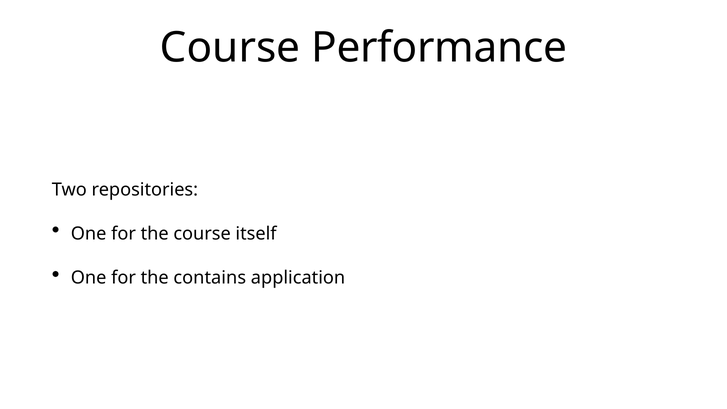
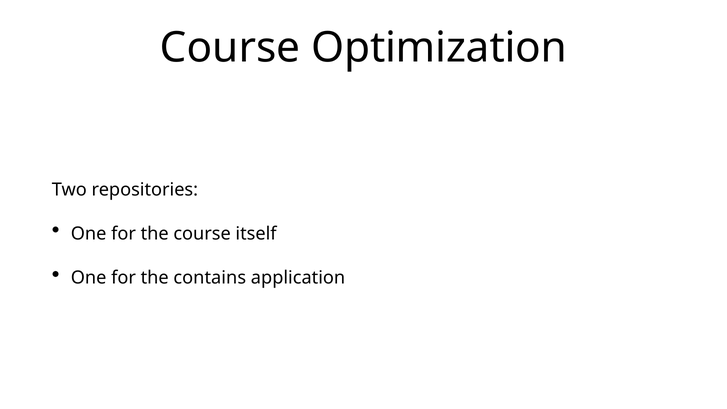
Performance: Performance -> Optimization (439, 48)
